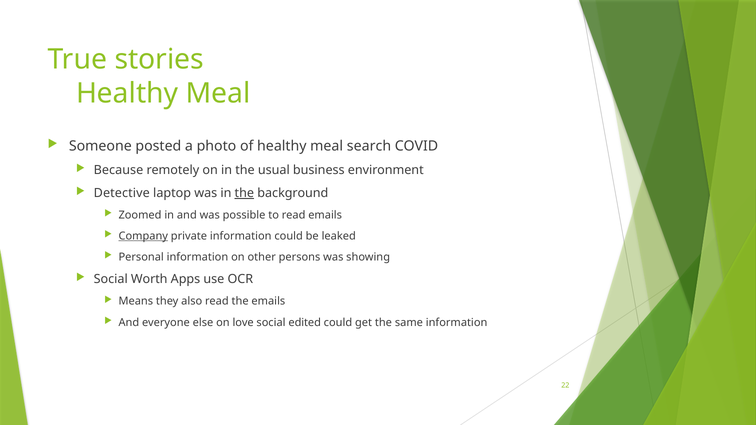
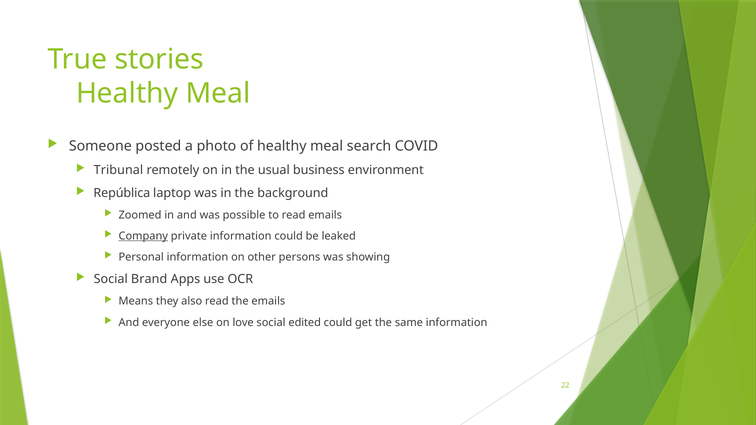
Because: Because -> Tribunal (118, 170)
Detective: Detective -> República (122, 193)
the underline: present -> none (244, 193)
Worth: Worth -> Brand (149, 279)
